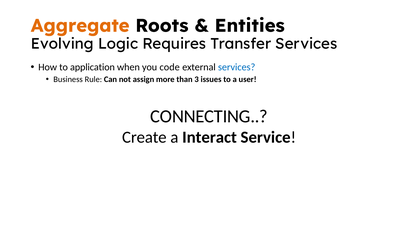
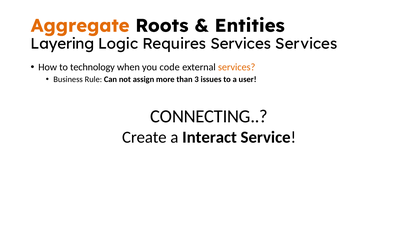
Evolving: Evolving -> Layering (62, 44)
Requires Transfer: Transfer -> Services (241, 44)
application: application -> technology (92, 67)
services colour: blue -> orange (237, 67)
